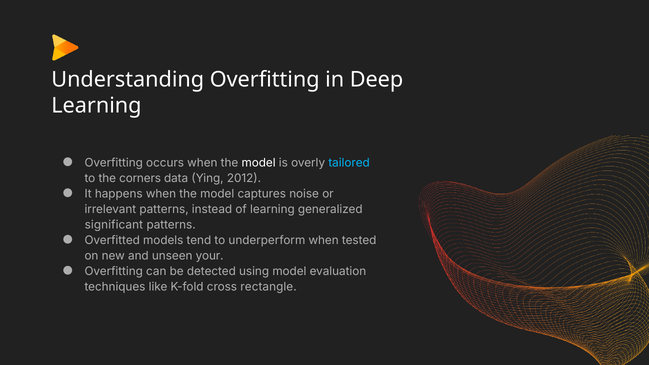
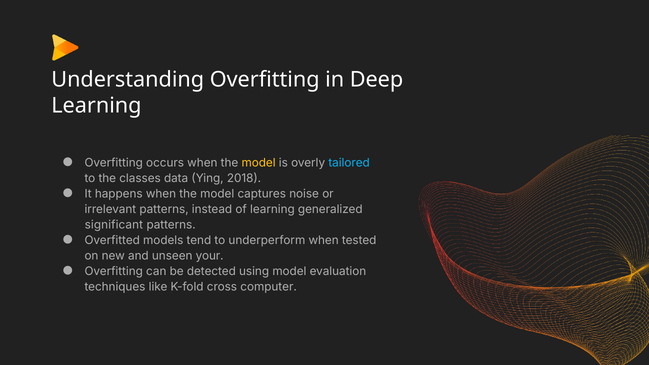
model colour: white -> yellow (259, 163)
corners: corners -> classes (140, 178)
2012: 2012 -> 2018 (244, 178)
rectangle: rectangle -> computer (269, 287)
